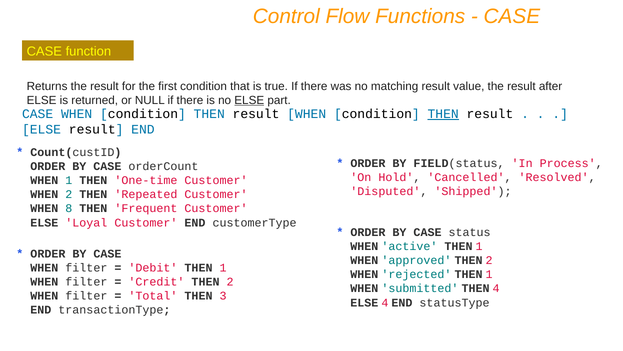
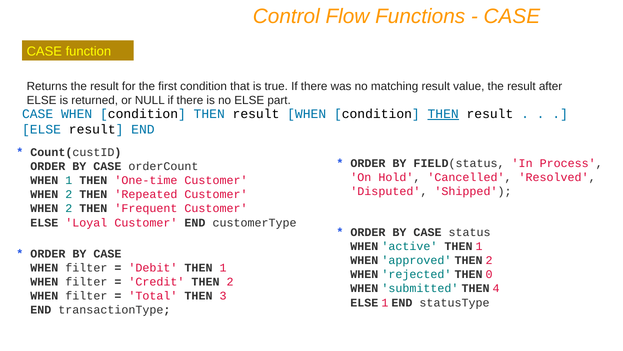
ELSE underline: present -> none (249, 100)
8: 8 -> 2 (69, 208)
rejected THEN 1: 1 -> 0 (489, 274)
ELSE 4: 4 -> 1 (385, 302)
